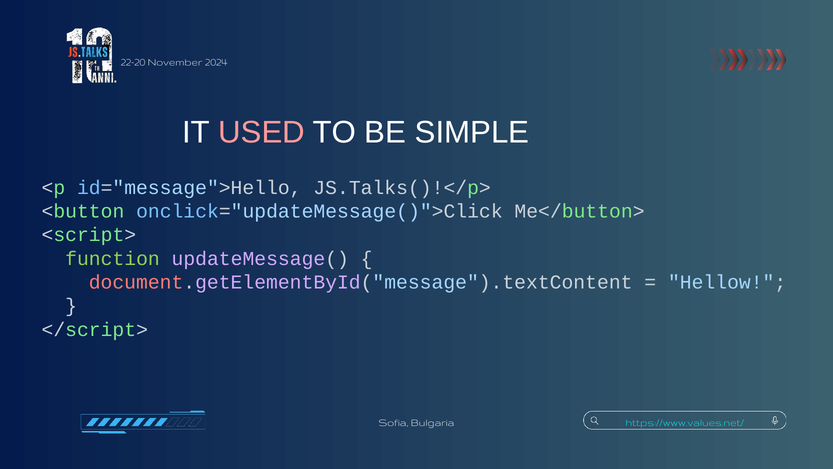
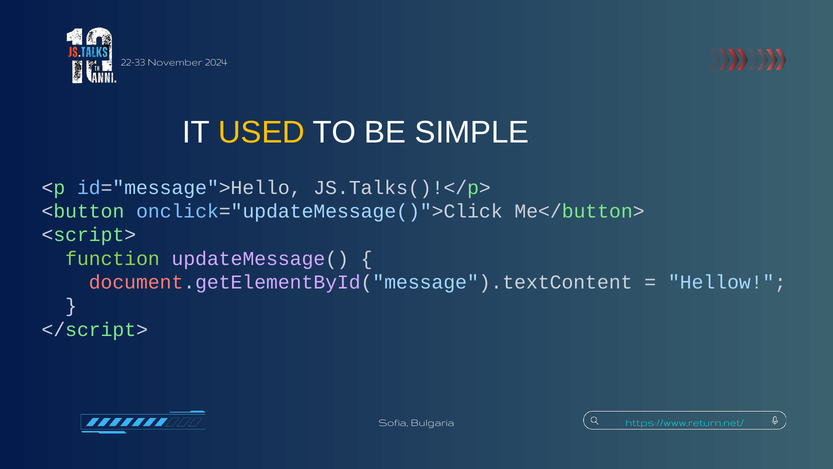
22-20: 22-20 -> 22-33 (133, 62)
USED colour: pink -> yellow (261, 133)
https://www.values.net/: https://www.values.net/ -> https://www.return.net/ (685, 422)
